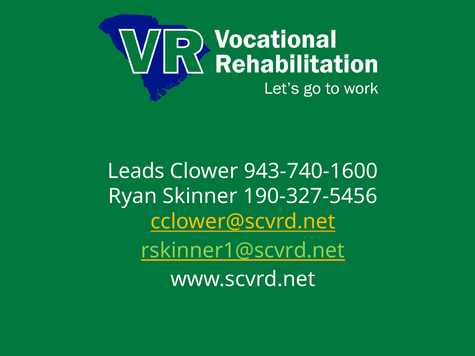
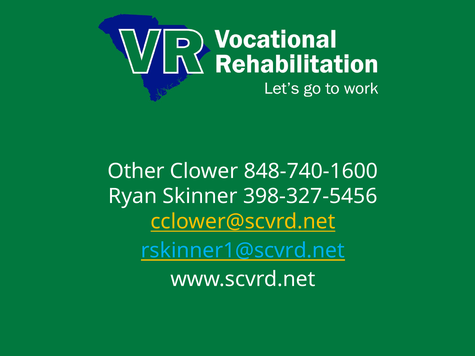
Leads: Leads -> Other (136, 171)
943-740-1600: 943-740-1600 -> 848-740-1600 (311, 171)
190-327-5456: 190-327-5456 -> 398-327-5456 (310, 196)
rskinner1@scvrd.net colour: light green -> light blue (243, 251)
